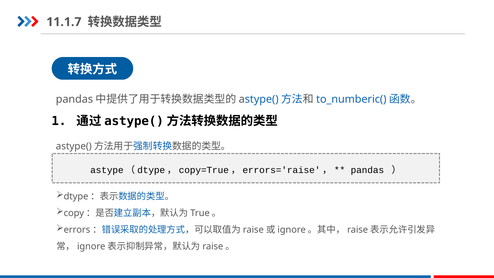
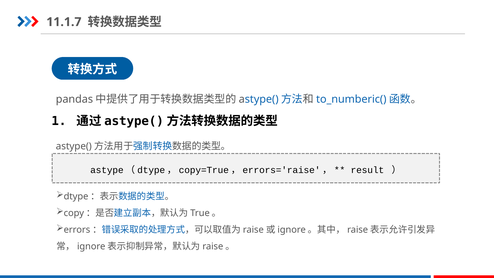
pandas: pandas -> result (367, 170)
